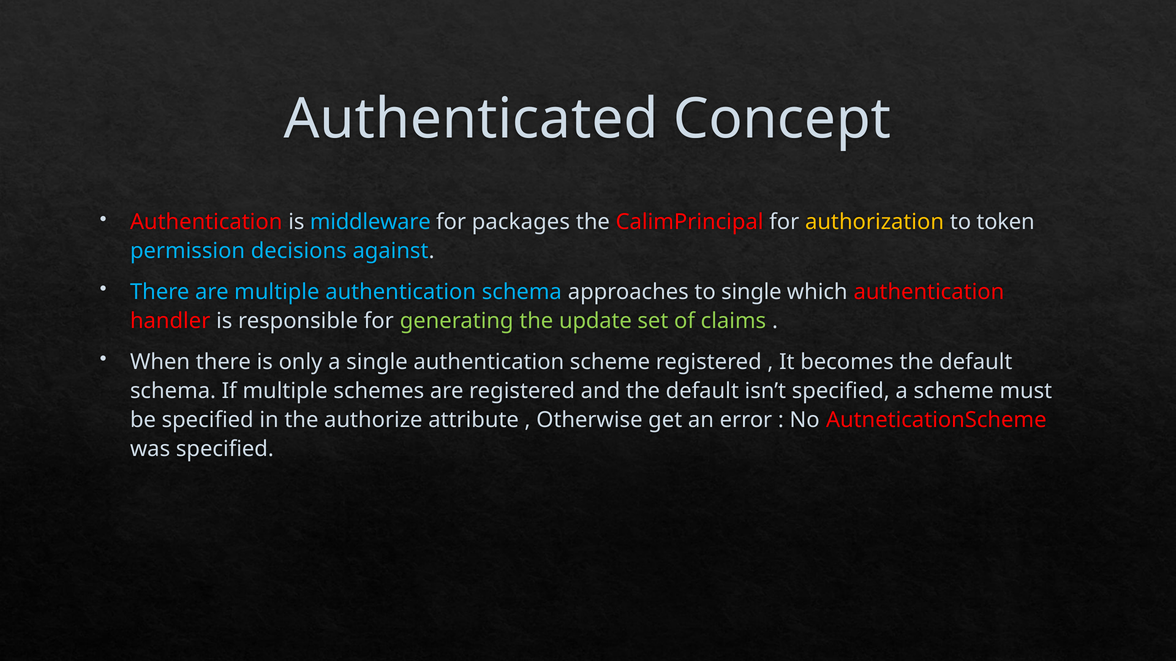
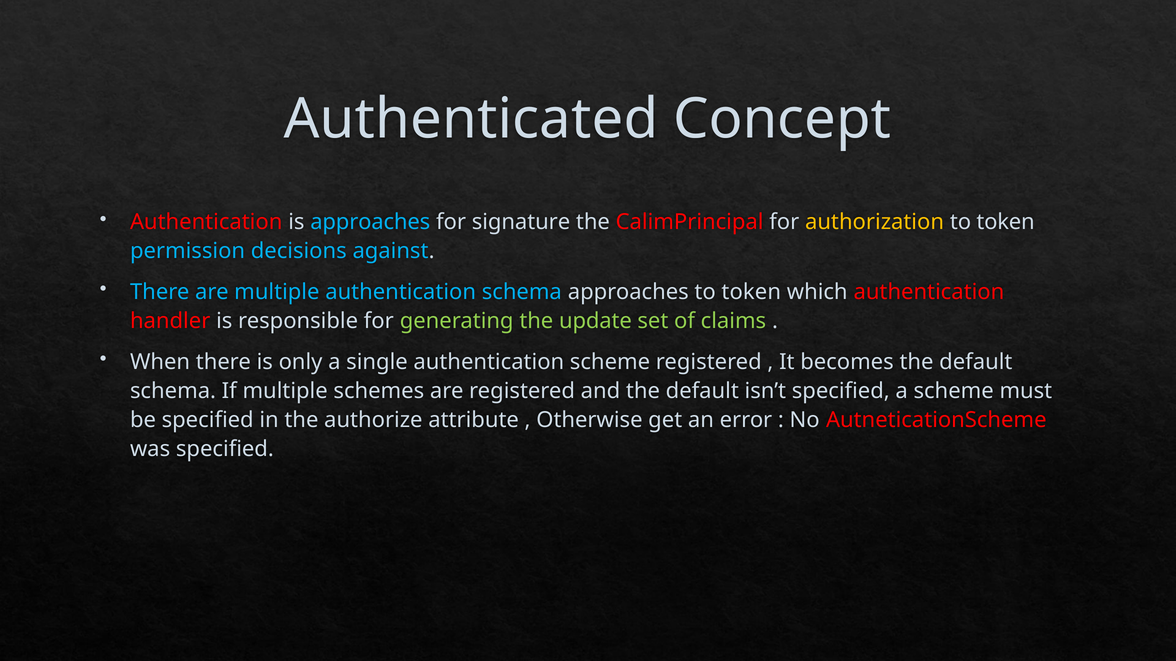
is middleware: middleware -> approaches (370, 222)
packages: packages -> signature (521, 222)
approaches to single: single -> token (751, 292)
